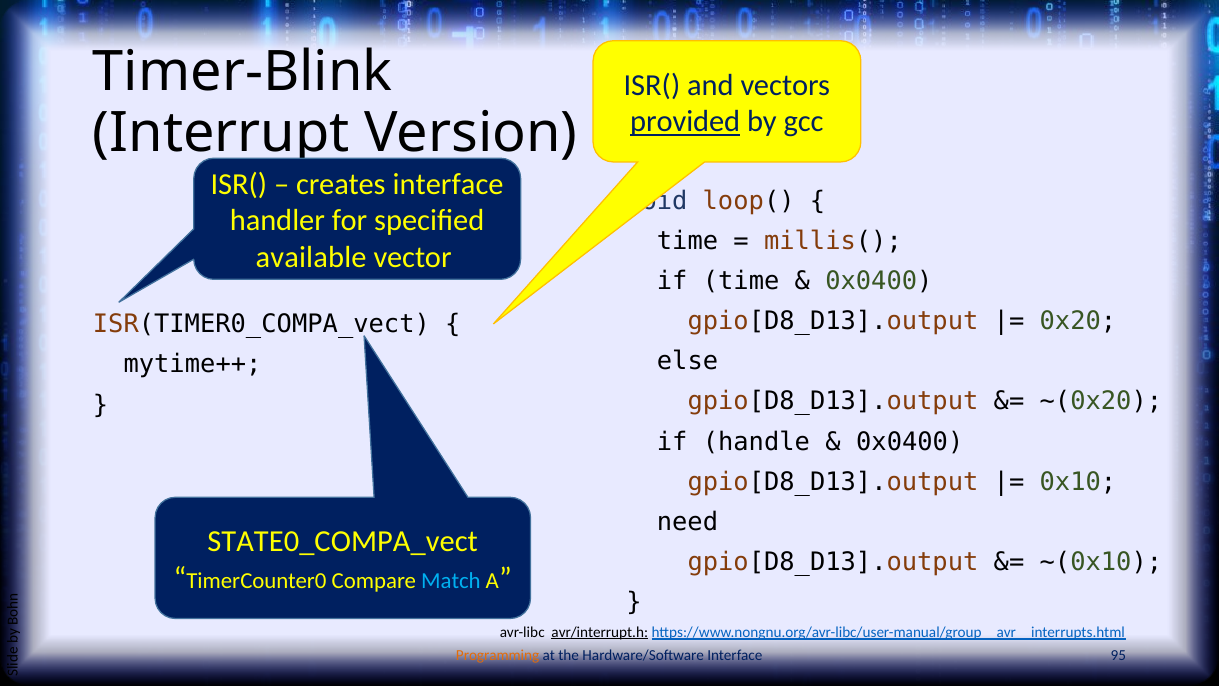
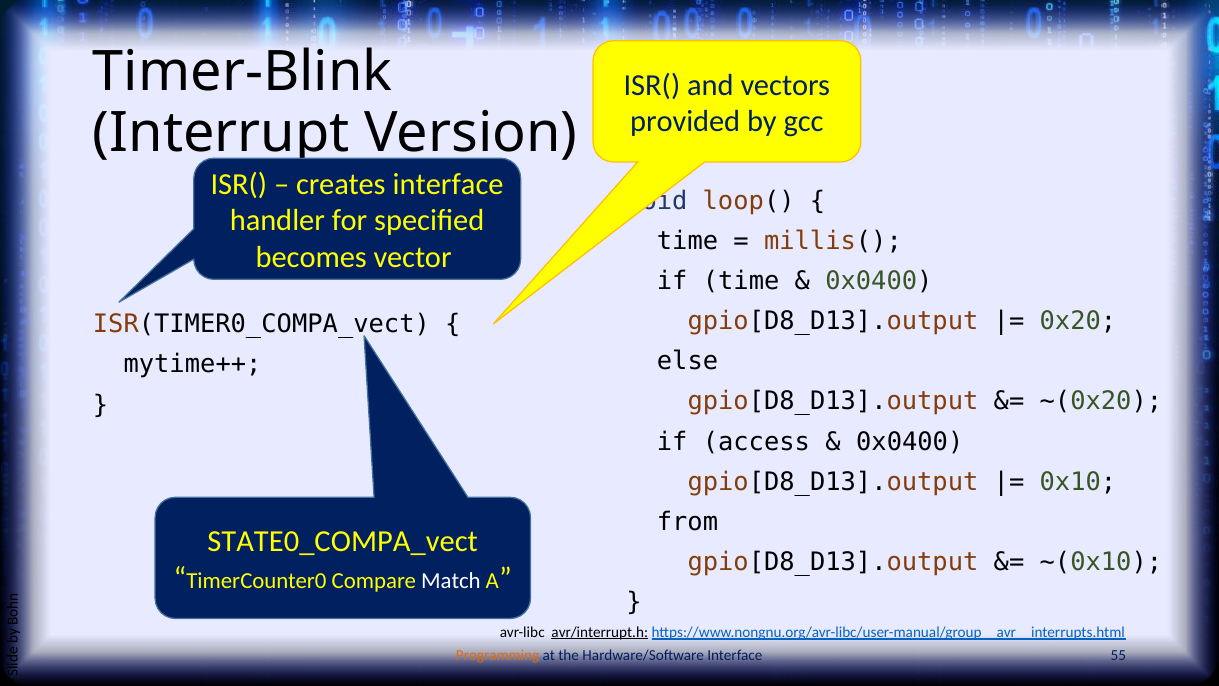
provided underline: present -> none (685, 122)
available: available -> becomes (311, 257)
handle: handle -> access (756, 441)
need: need -> from (687, 522)
Match colour: light blue -> white (451, 581)
95: 95 -> 55 (1118, 655)
